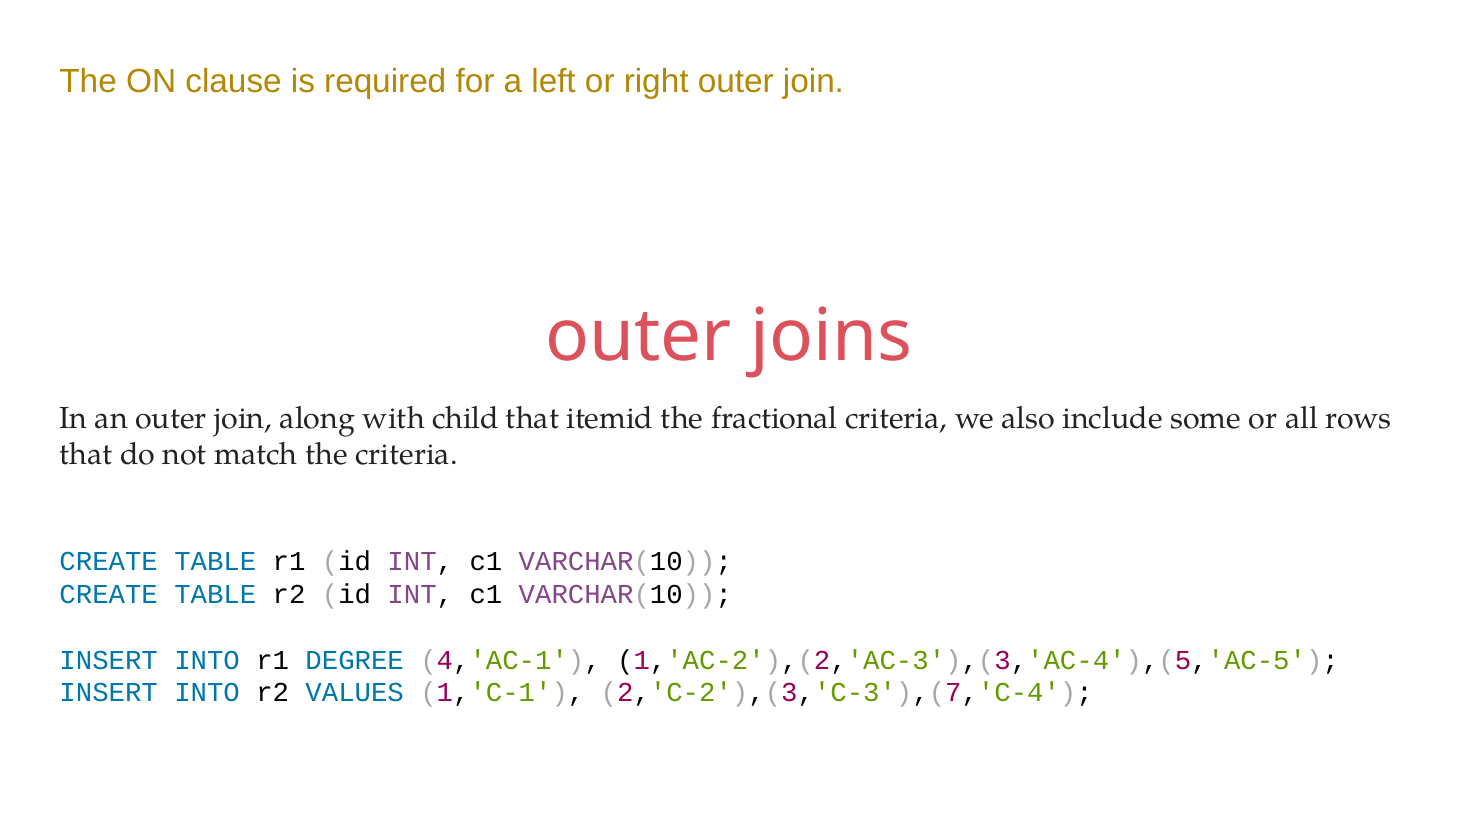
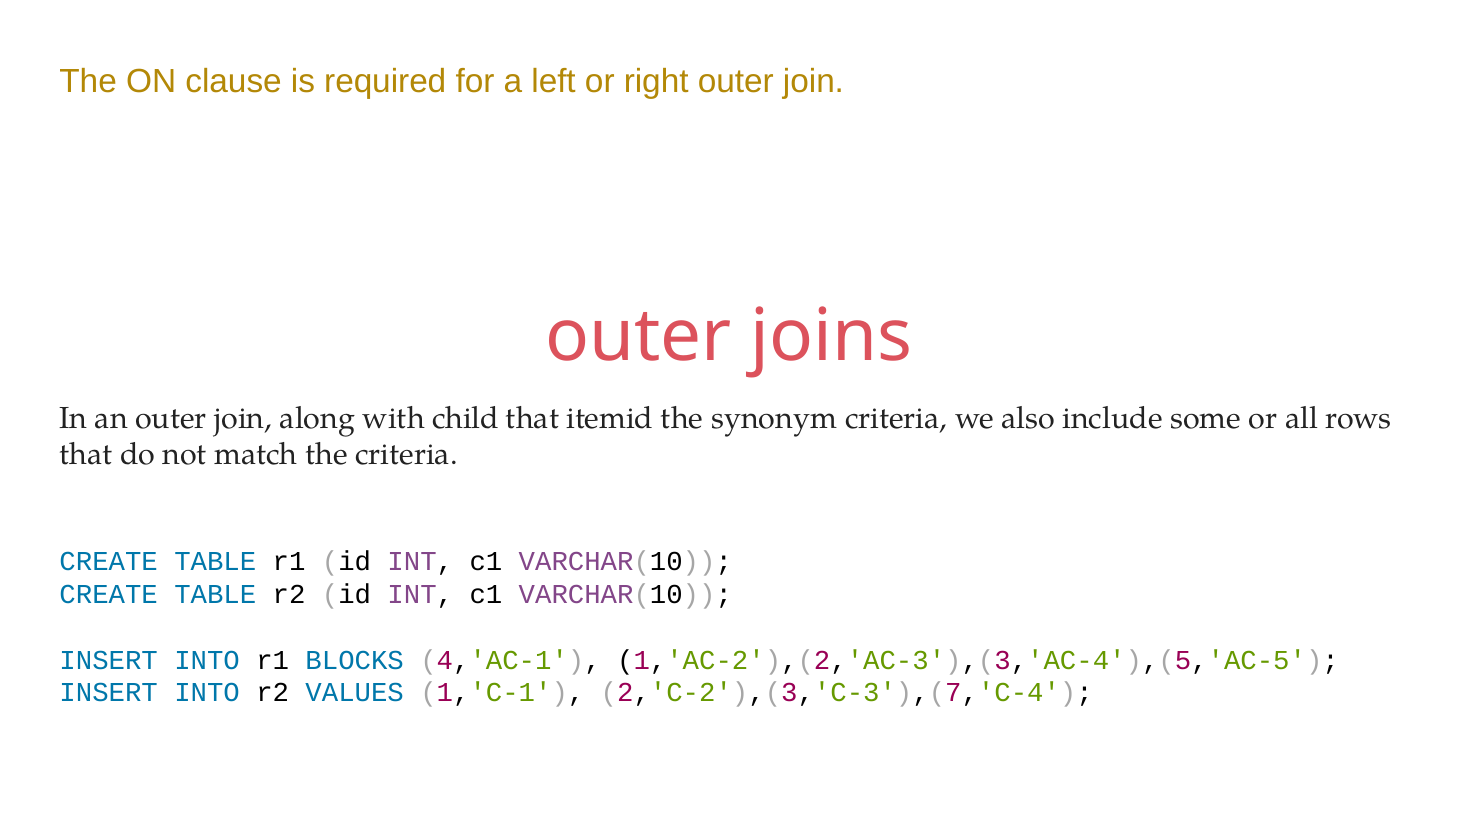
fractional: fractional -> synonym (774, 418)
DEGREE: DEGREE -> BLOCKS (355, 660)
